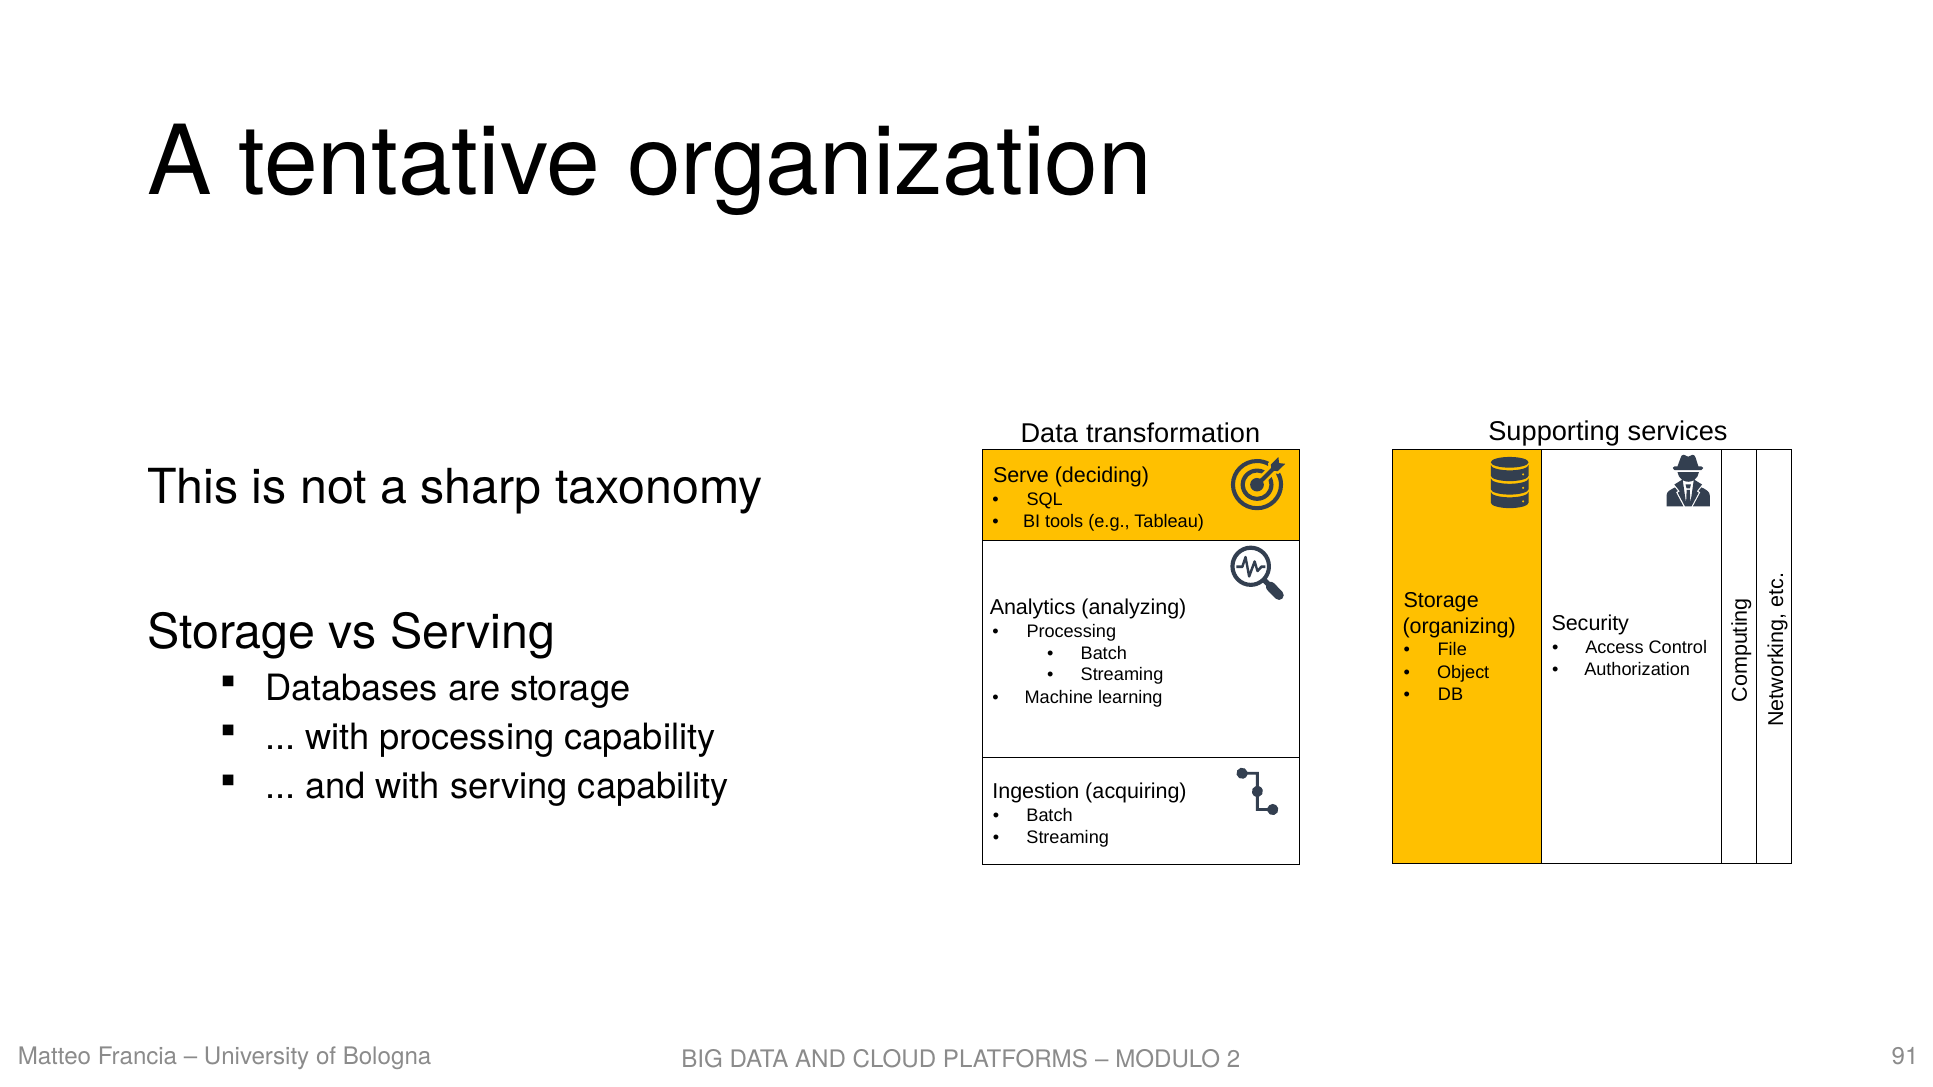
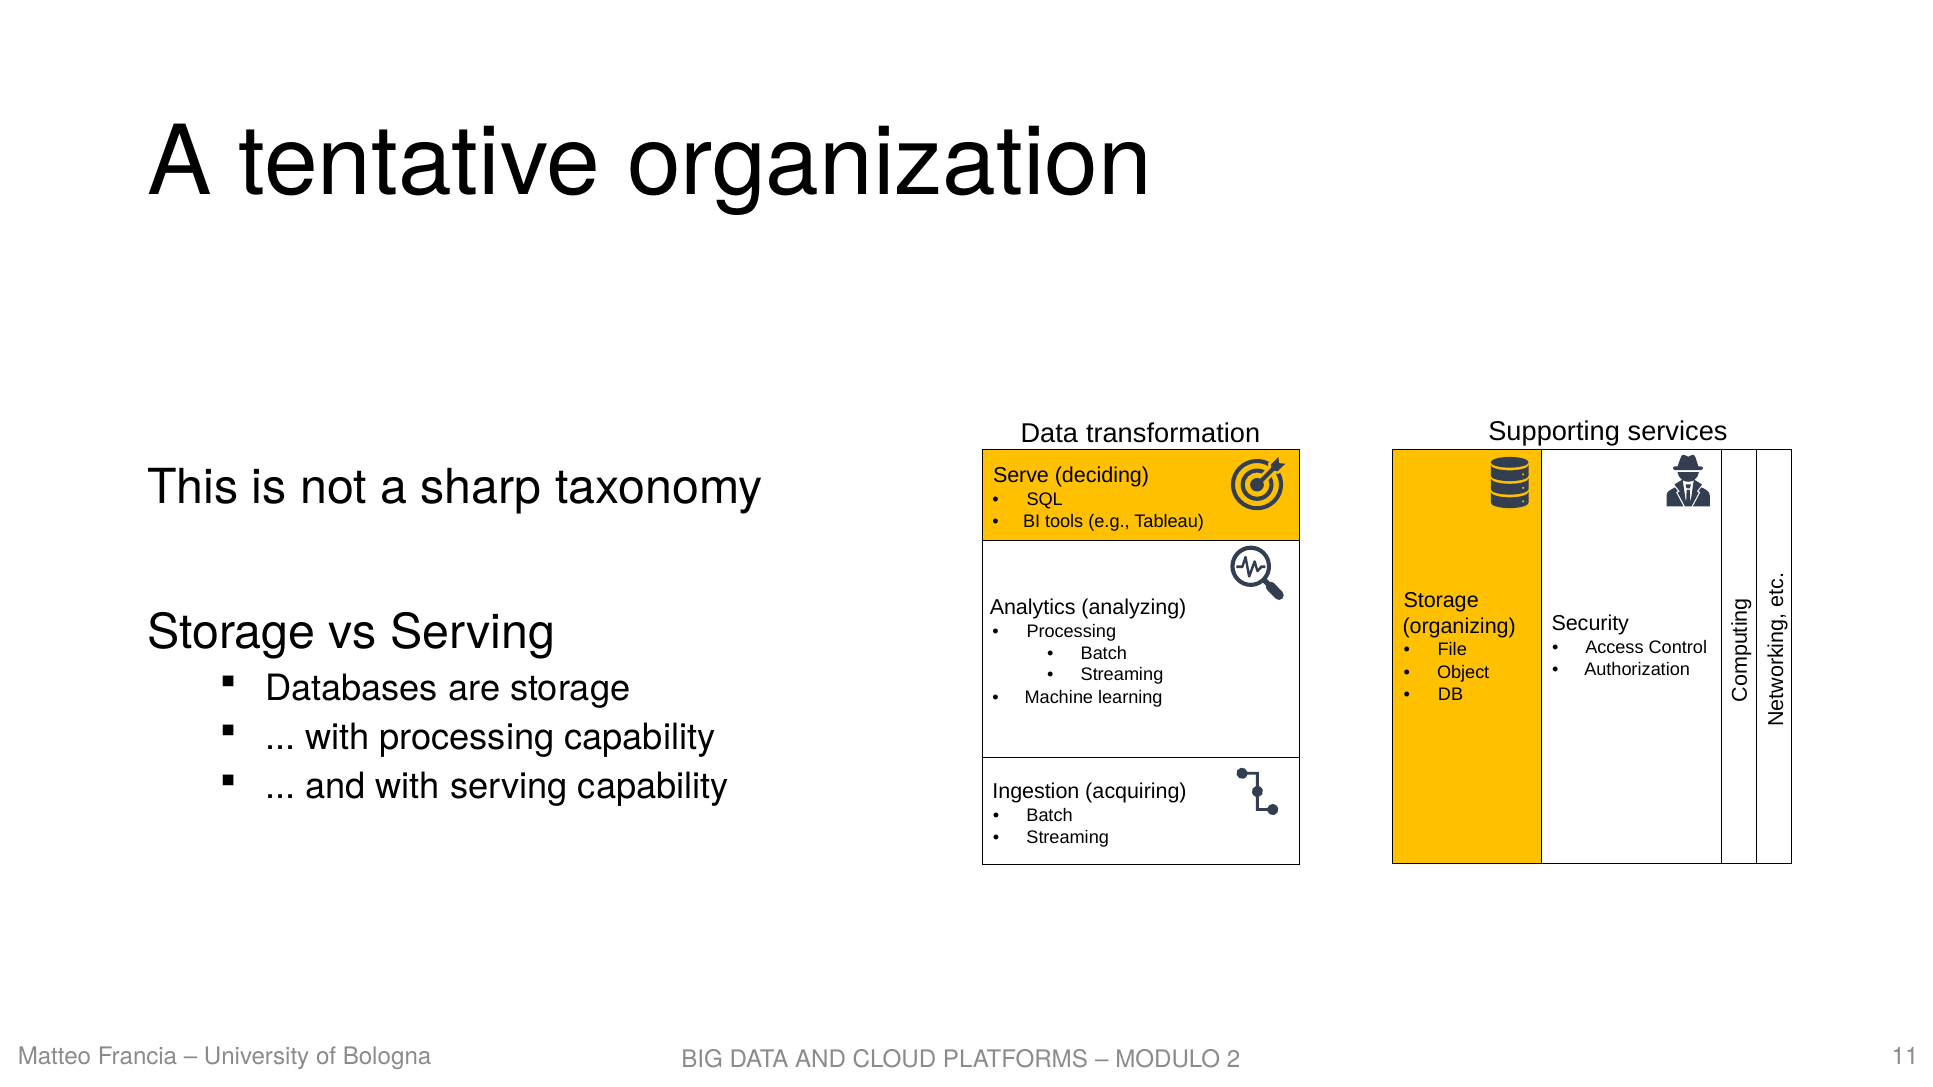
91: 91 -> 11 (1905, 1057)
